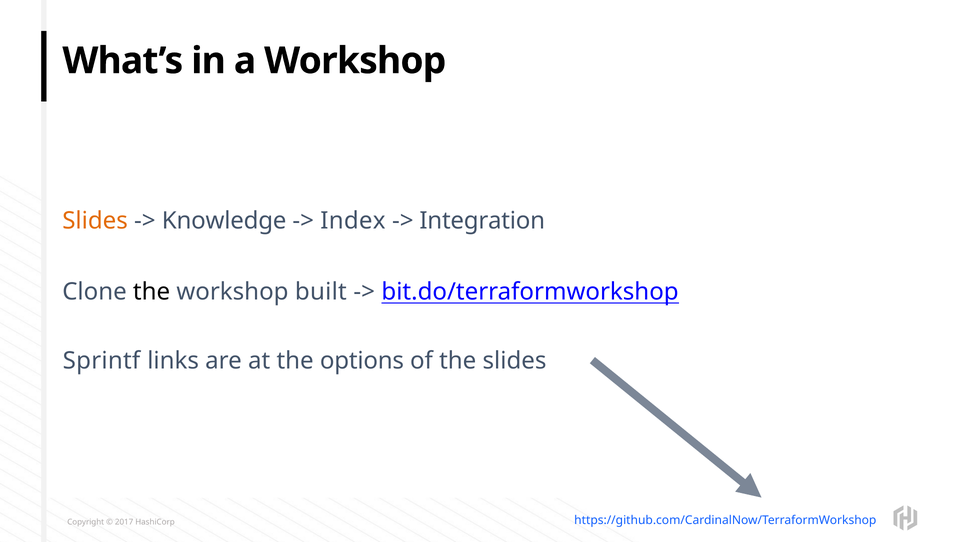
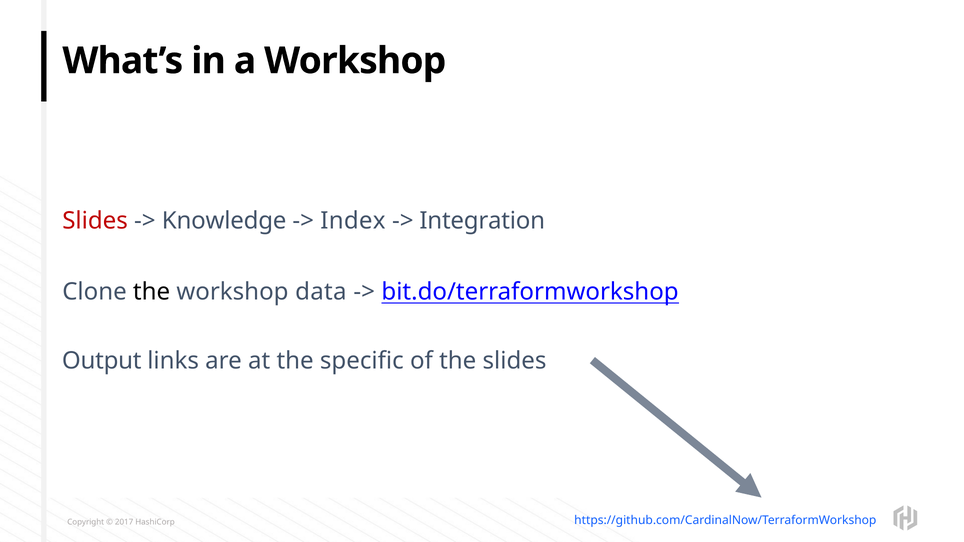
Slides colour: orange -> red (95, 221)
built: built -> data (321, 292)
Sprintf: Sprintf -> Output (102, 361)
options: options -> specific (362, 361)
